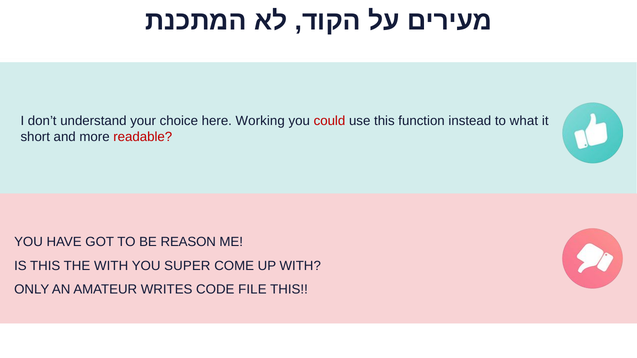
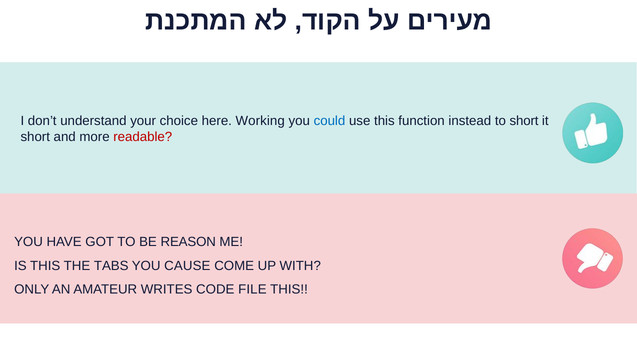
could colour: red -> blue (329, 121)
to what: what -> short (524, 121)
THE WITH: WITH -> TABS (111, 266)
SUPER: SUPER -> CAUSE (187, 266)
